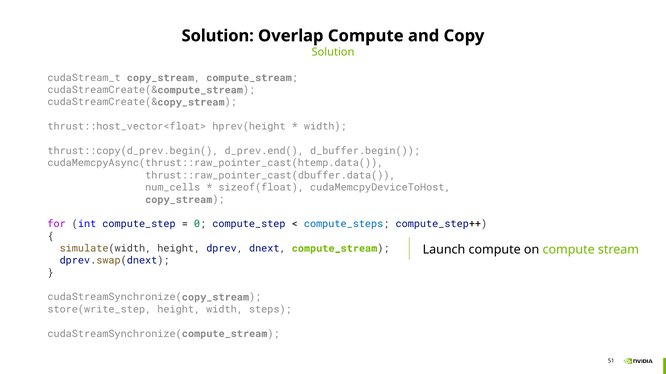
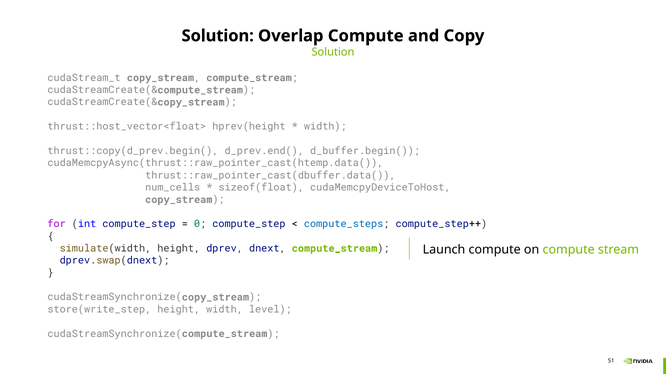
steps: steps -> level (270, 310)
